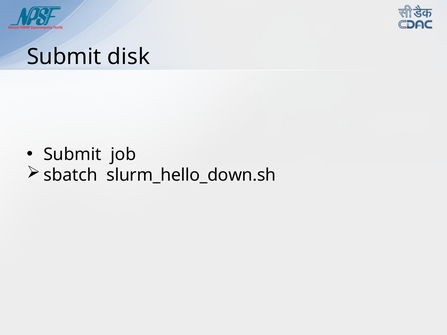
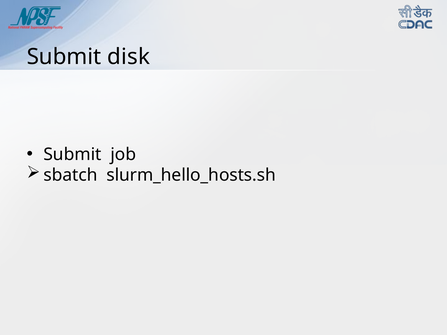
slurm_hello_down.sh: slurm_hello_down.sh -> slurm_hello_hosts.sh (191, 175)
